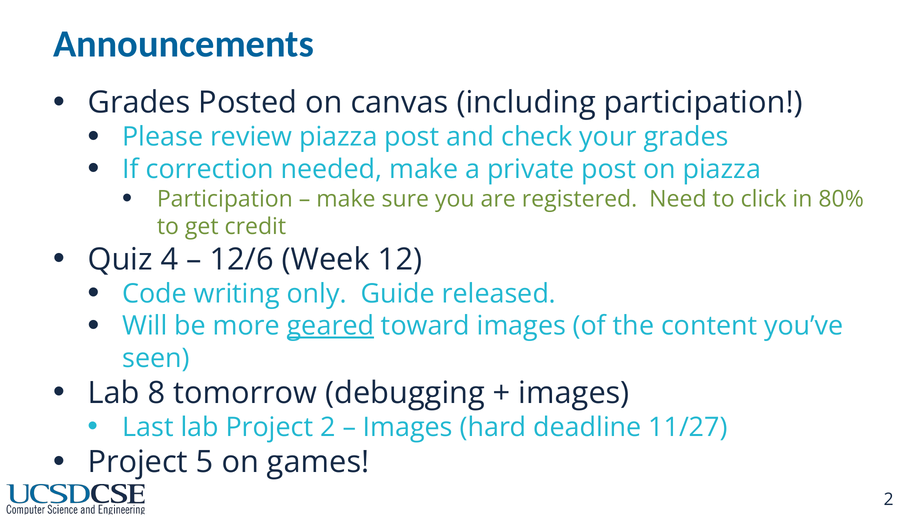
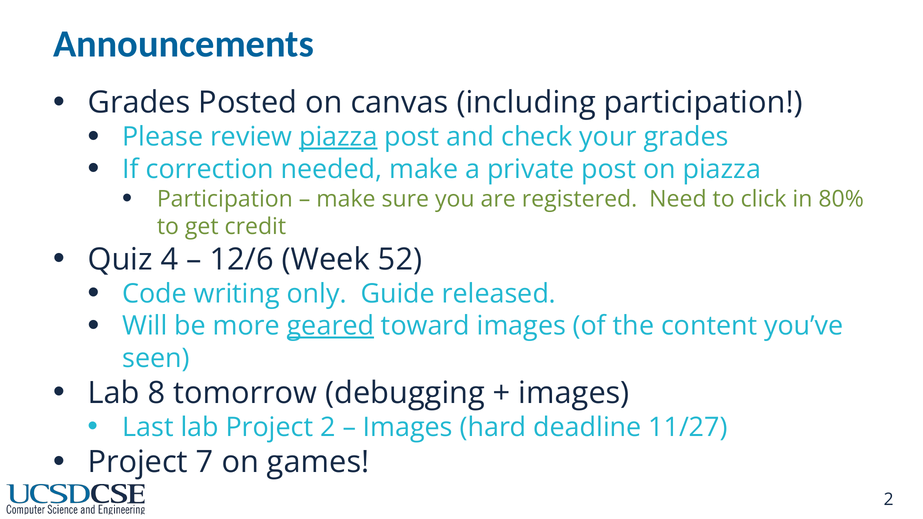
piazza underline: none -> present (338, 137)
12: 12 -> 52 (400, 260)
5: 5 -> 7 (205, 462)
